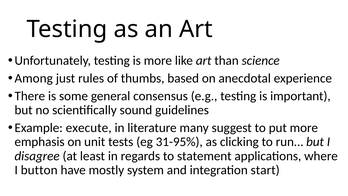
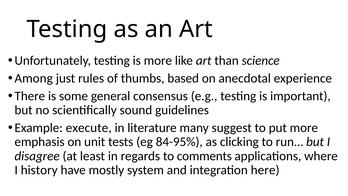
31-95%: 31-95% -> 84-95% (179, 142)
statement: statement -> comments (204, 156)
button: button -> history (39, 170)
start: start -> here (265, 170)
